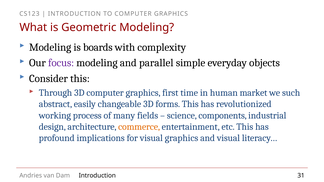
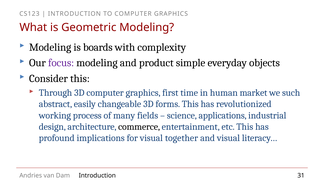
parallel: parallel -> product (156, 63)
components: components -> applications (223, 116)
commerce colour: orange -> black (139, 127)
visual graphics: graphics -> together (182, 138)
